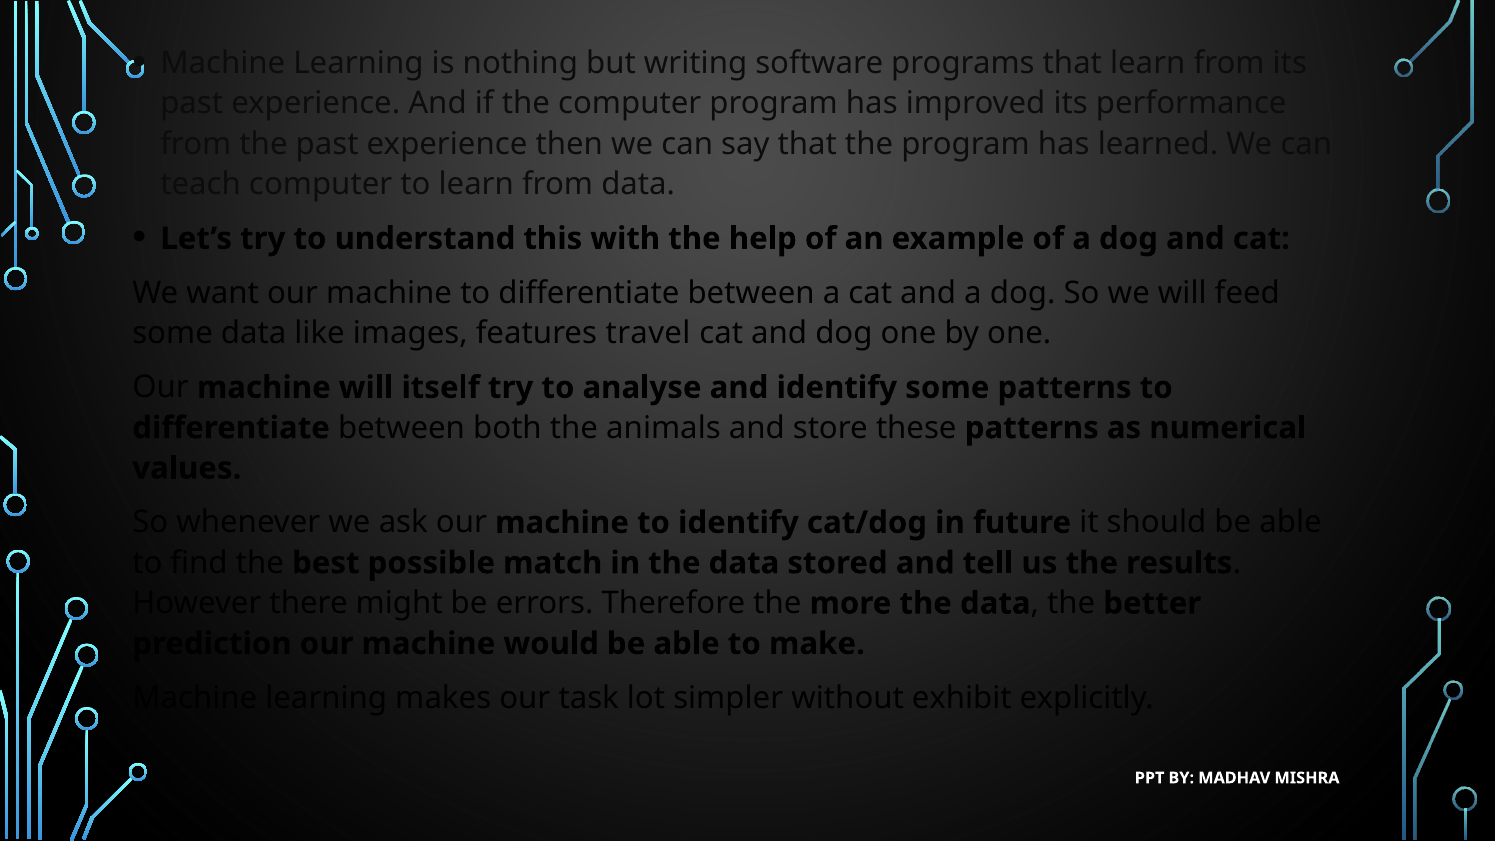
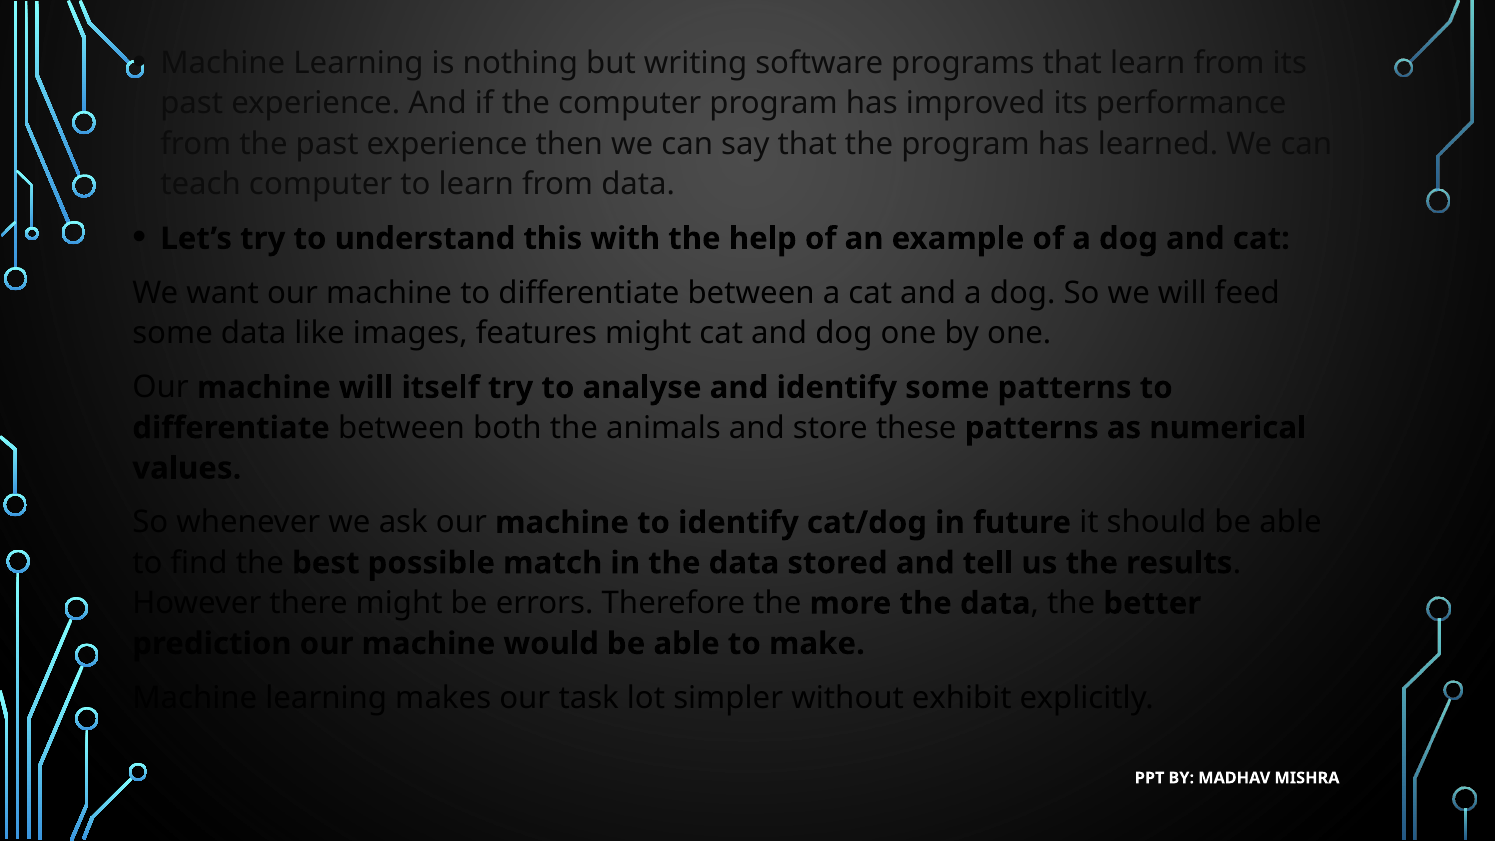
features travel: travel -> might (648, 333)
